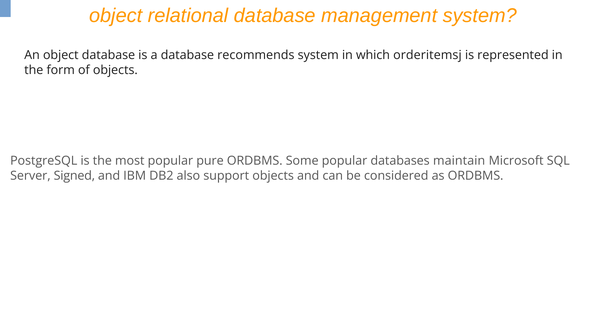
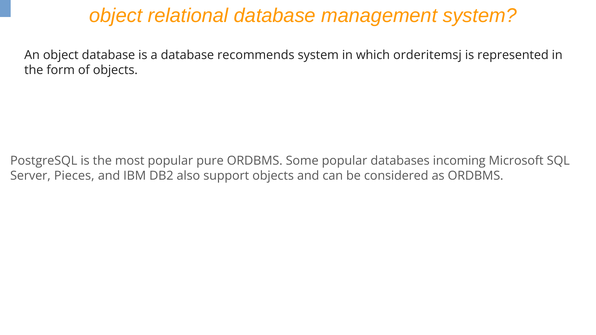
maintain: maintain -> incoming (459, 161)
Signed: Signed -> Pieces (74, 176)
